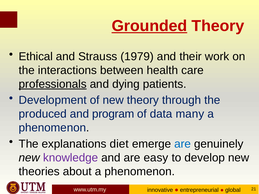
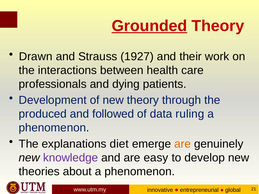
Ethical: Ethical -> Drawn (36, 56)
1979: 1979 -> 1927 (137, 56)
professionals underline: present -> none (53, 84)
program: program -> followed (113, 114)
many: many -> ruling (190, 114)
are colour: blue -> orange (183, 144)
